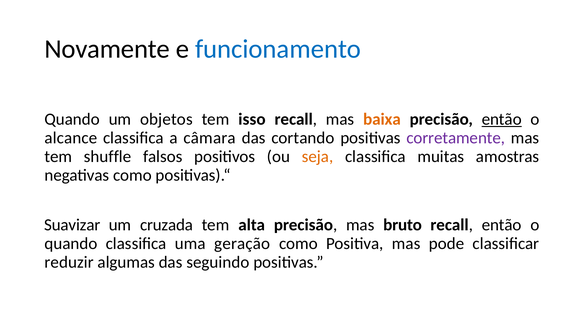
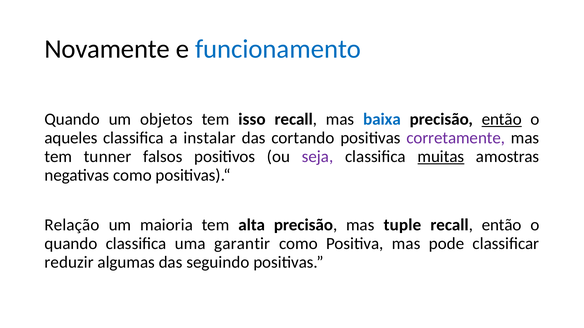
baixa colour: orange -> blue (382, 119)
alcance: alcance -> aqueles (71, 138)
câmara: câmara -> instalar (210, 138)
shuffle: shuffle -> tunner (108, 157)
seja colour: orange -> purple (318, 157)
muitas underline: none -> present (441, 157)
Suavizar: Suavizar -> Relação (72, 225)
cruzada: cruzada -> maioria (166, 225)
bruto: bruto -> tuple (402, 225)
geração: geração -> garantir (242, 244)
